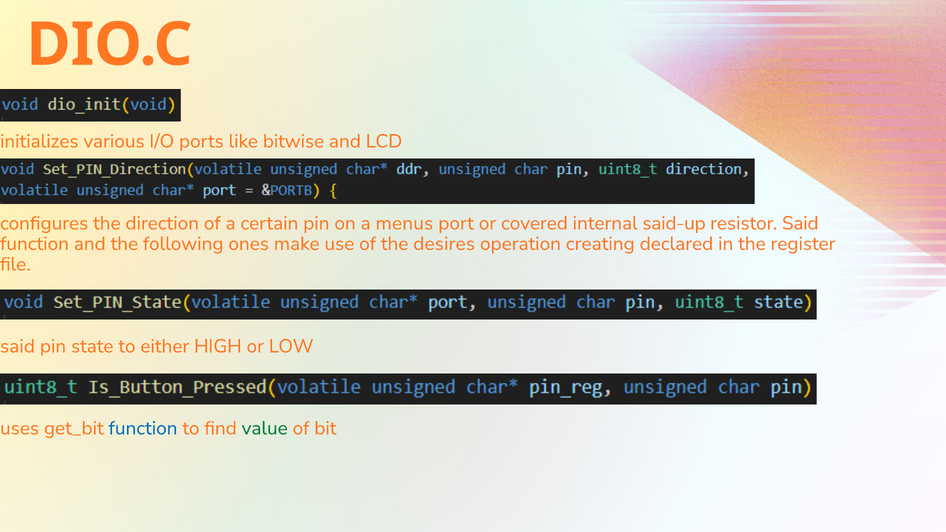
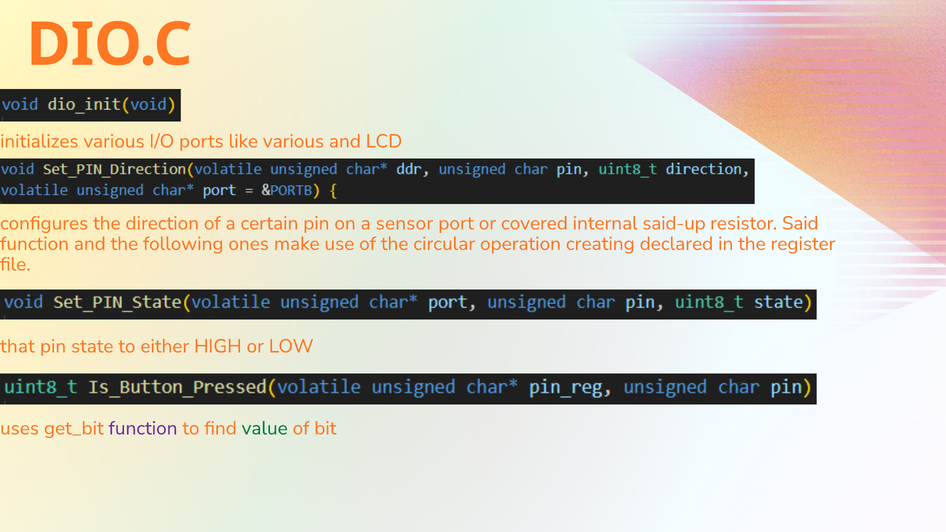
like bitwise: bitwise -> various (293, 141)
menus: menus -> sensor (404, 223)
desires: desires -> circular (444, 244)
said: said -> that (17, 346)
function colour: blue -> purple (143, 428)
